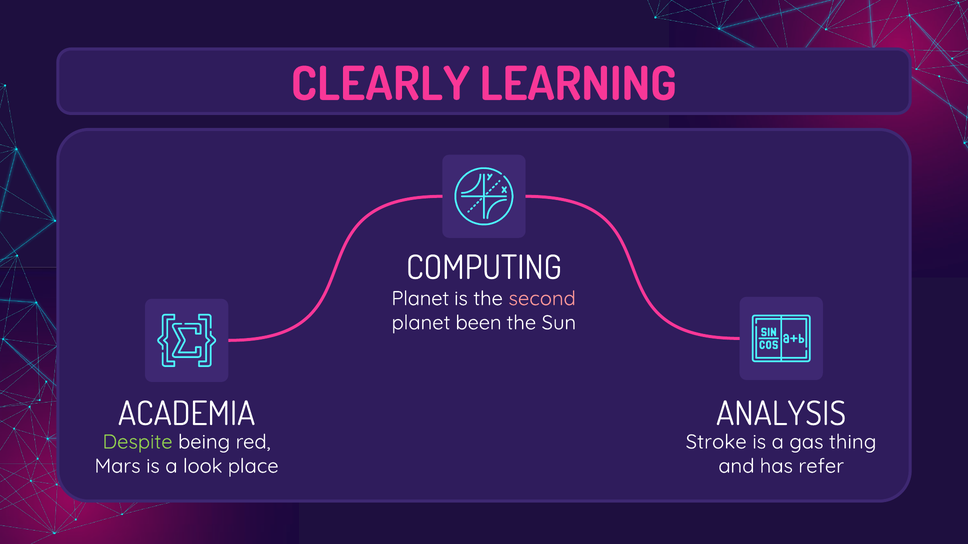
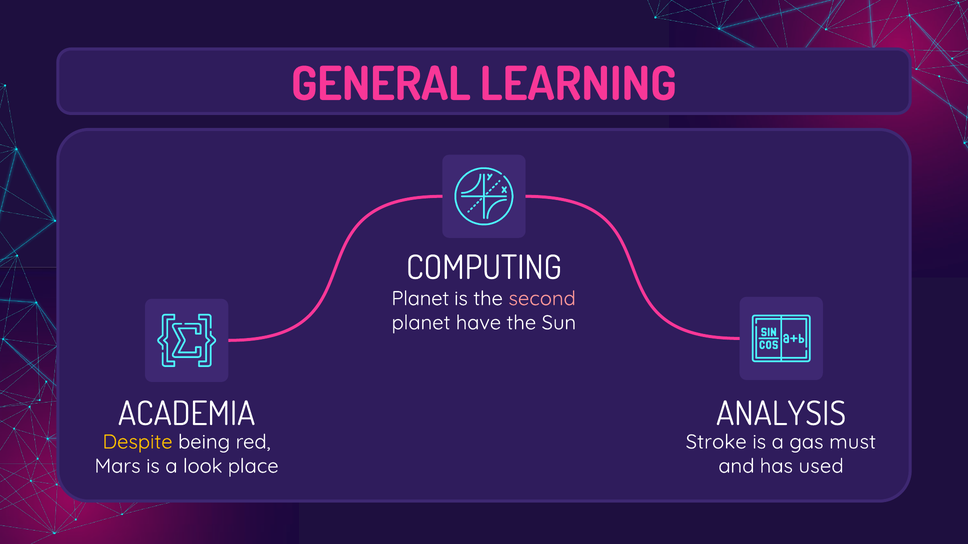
CLEARLY: CLEARLY -> GENERAL (381, 85)
been: been -> have (479, 323)
Despite colour: light green -> yellow (138, 442)
thing: thing -> must (853, 442)
refer: refer -> used (821, 467)
